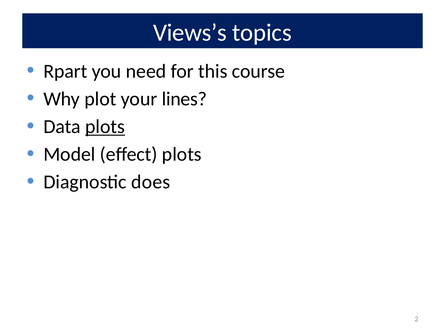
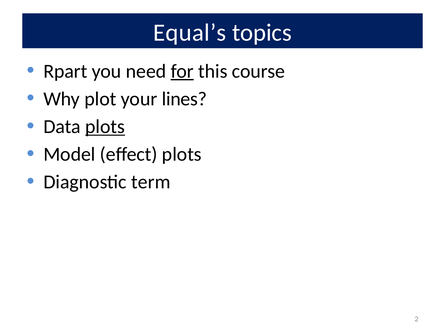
Views’s: Views’s -> Equal’s (190, 33)
for underline: none -> present (182, 71)
does: does -> term (151, 182)
